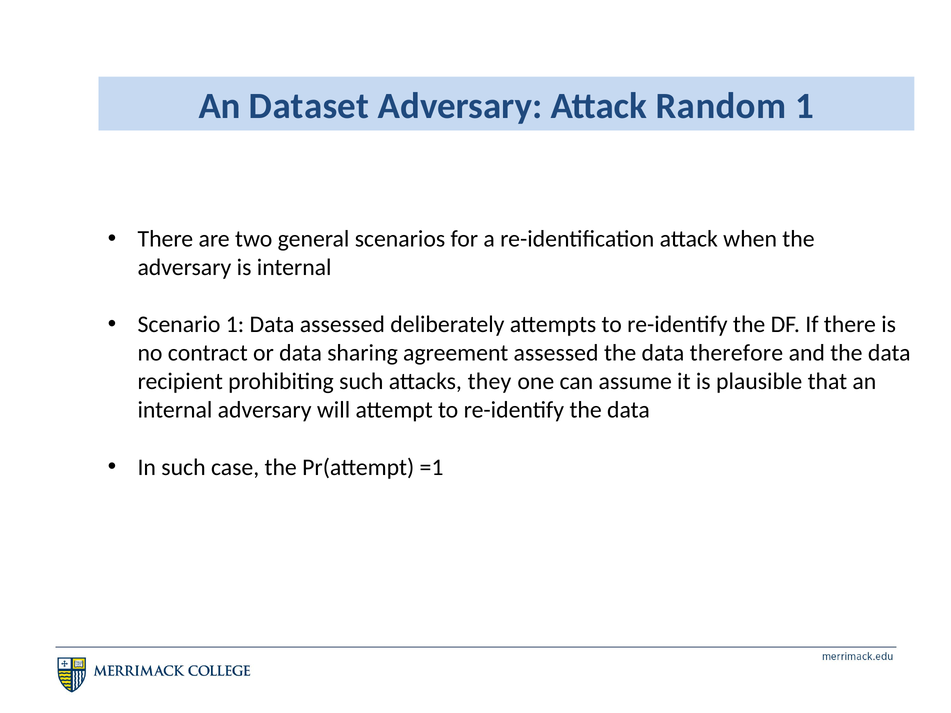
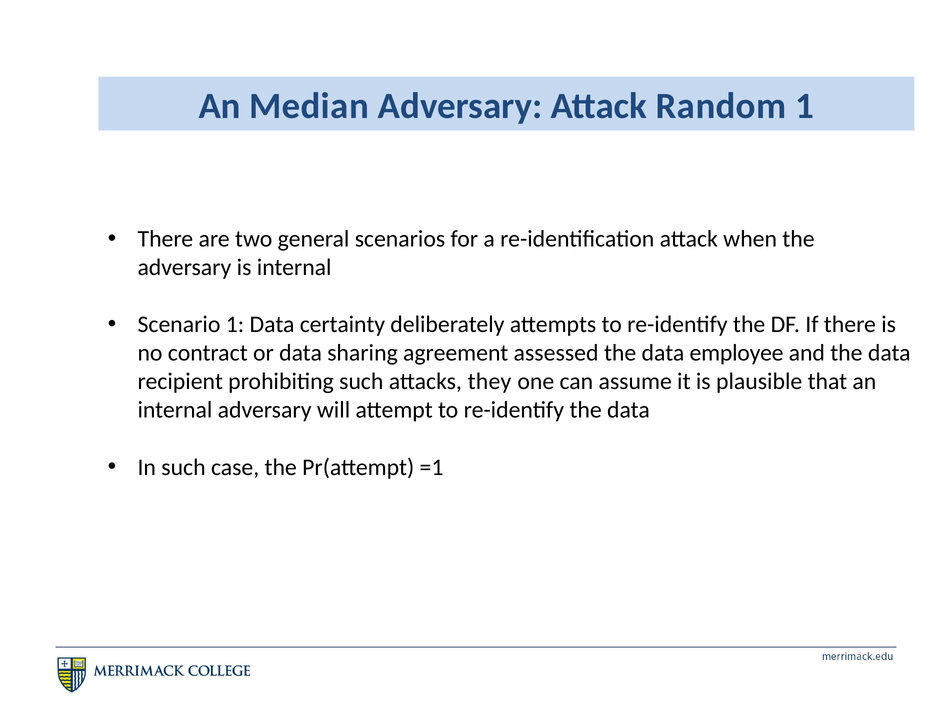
Dataset: Dataset -> Median (309, 106)
Data assessed: assessed -> certainty (342, 325)
therefore: therefore -> employee (737, 353)
